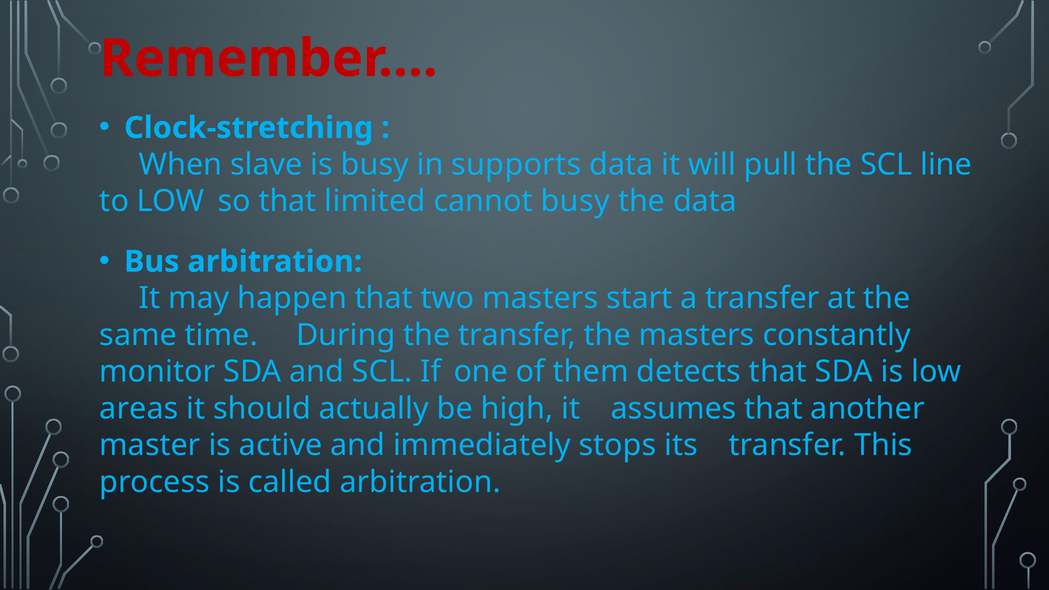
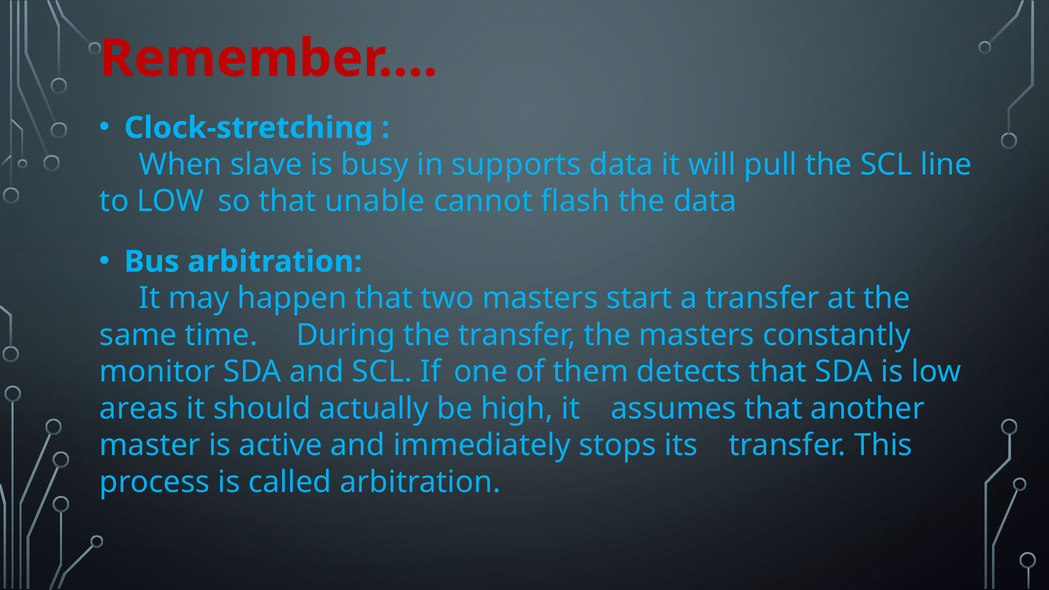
limited: limited -> unable (375, 201)
cannot busy: busy -> flash (575, 201)
